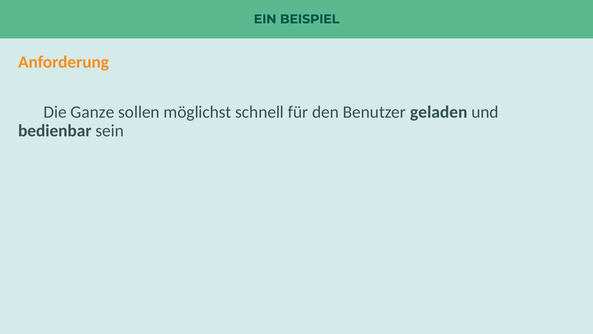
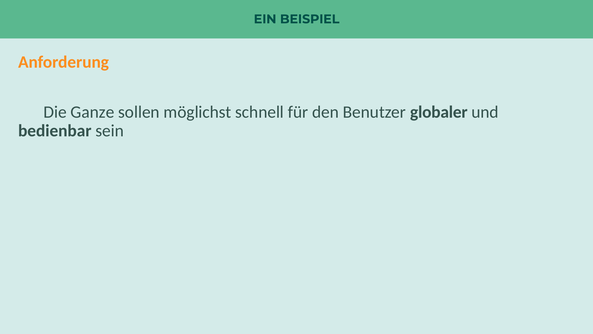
geladen: geladen -> globaler (439, 112)
